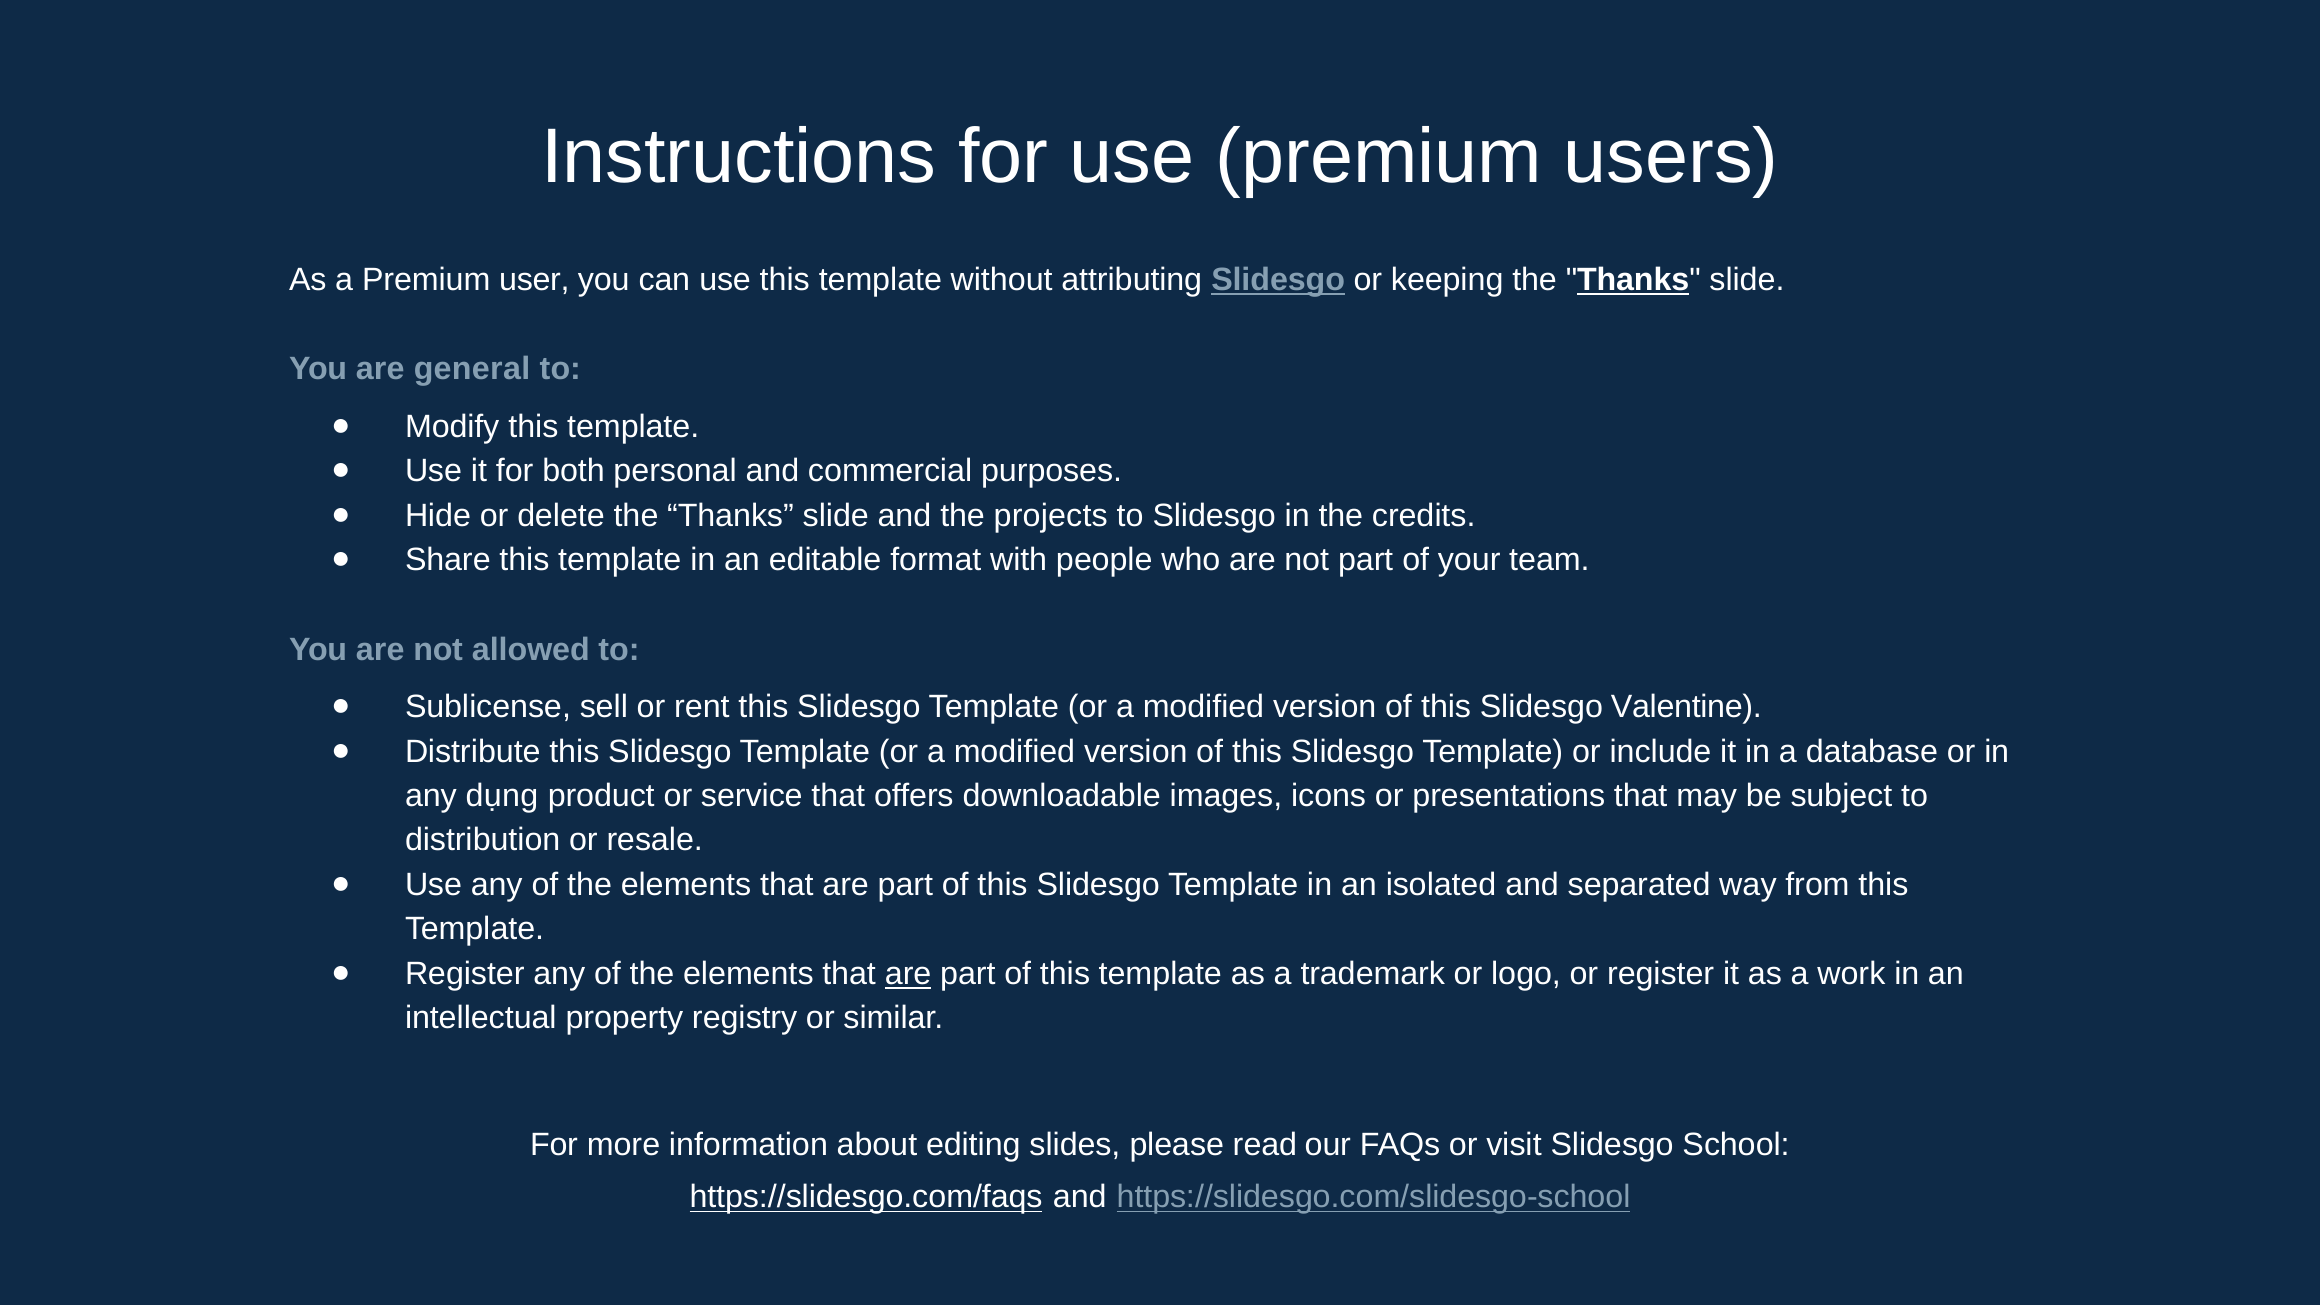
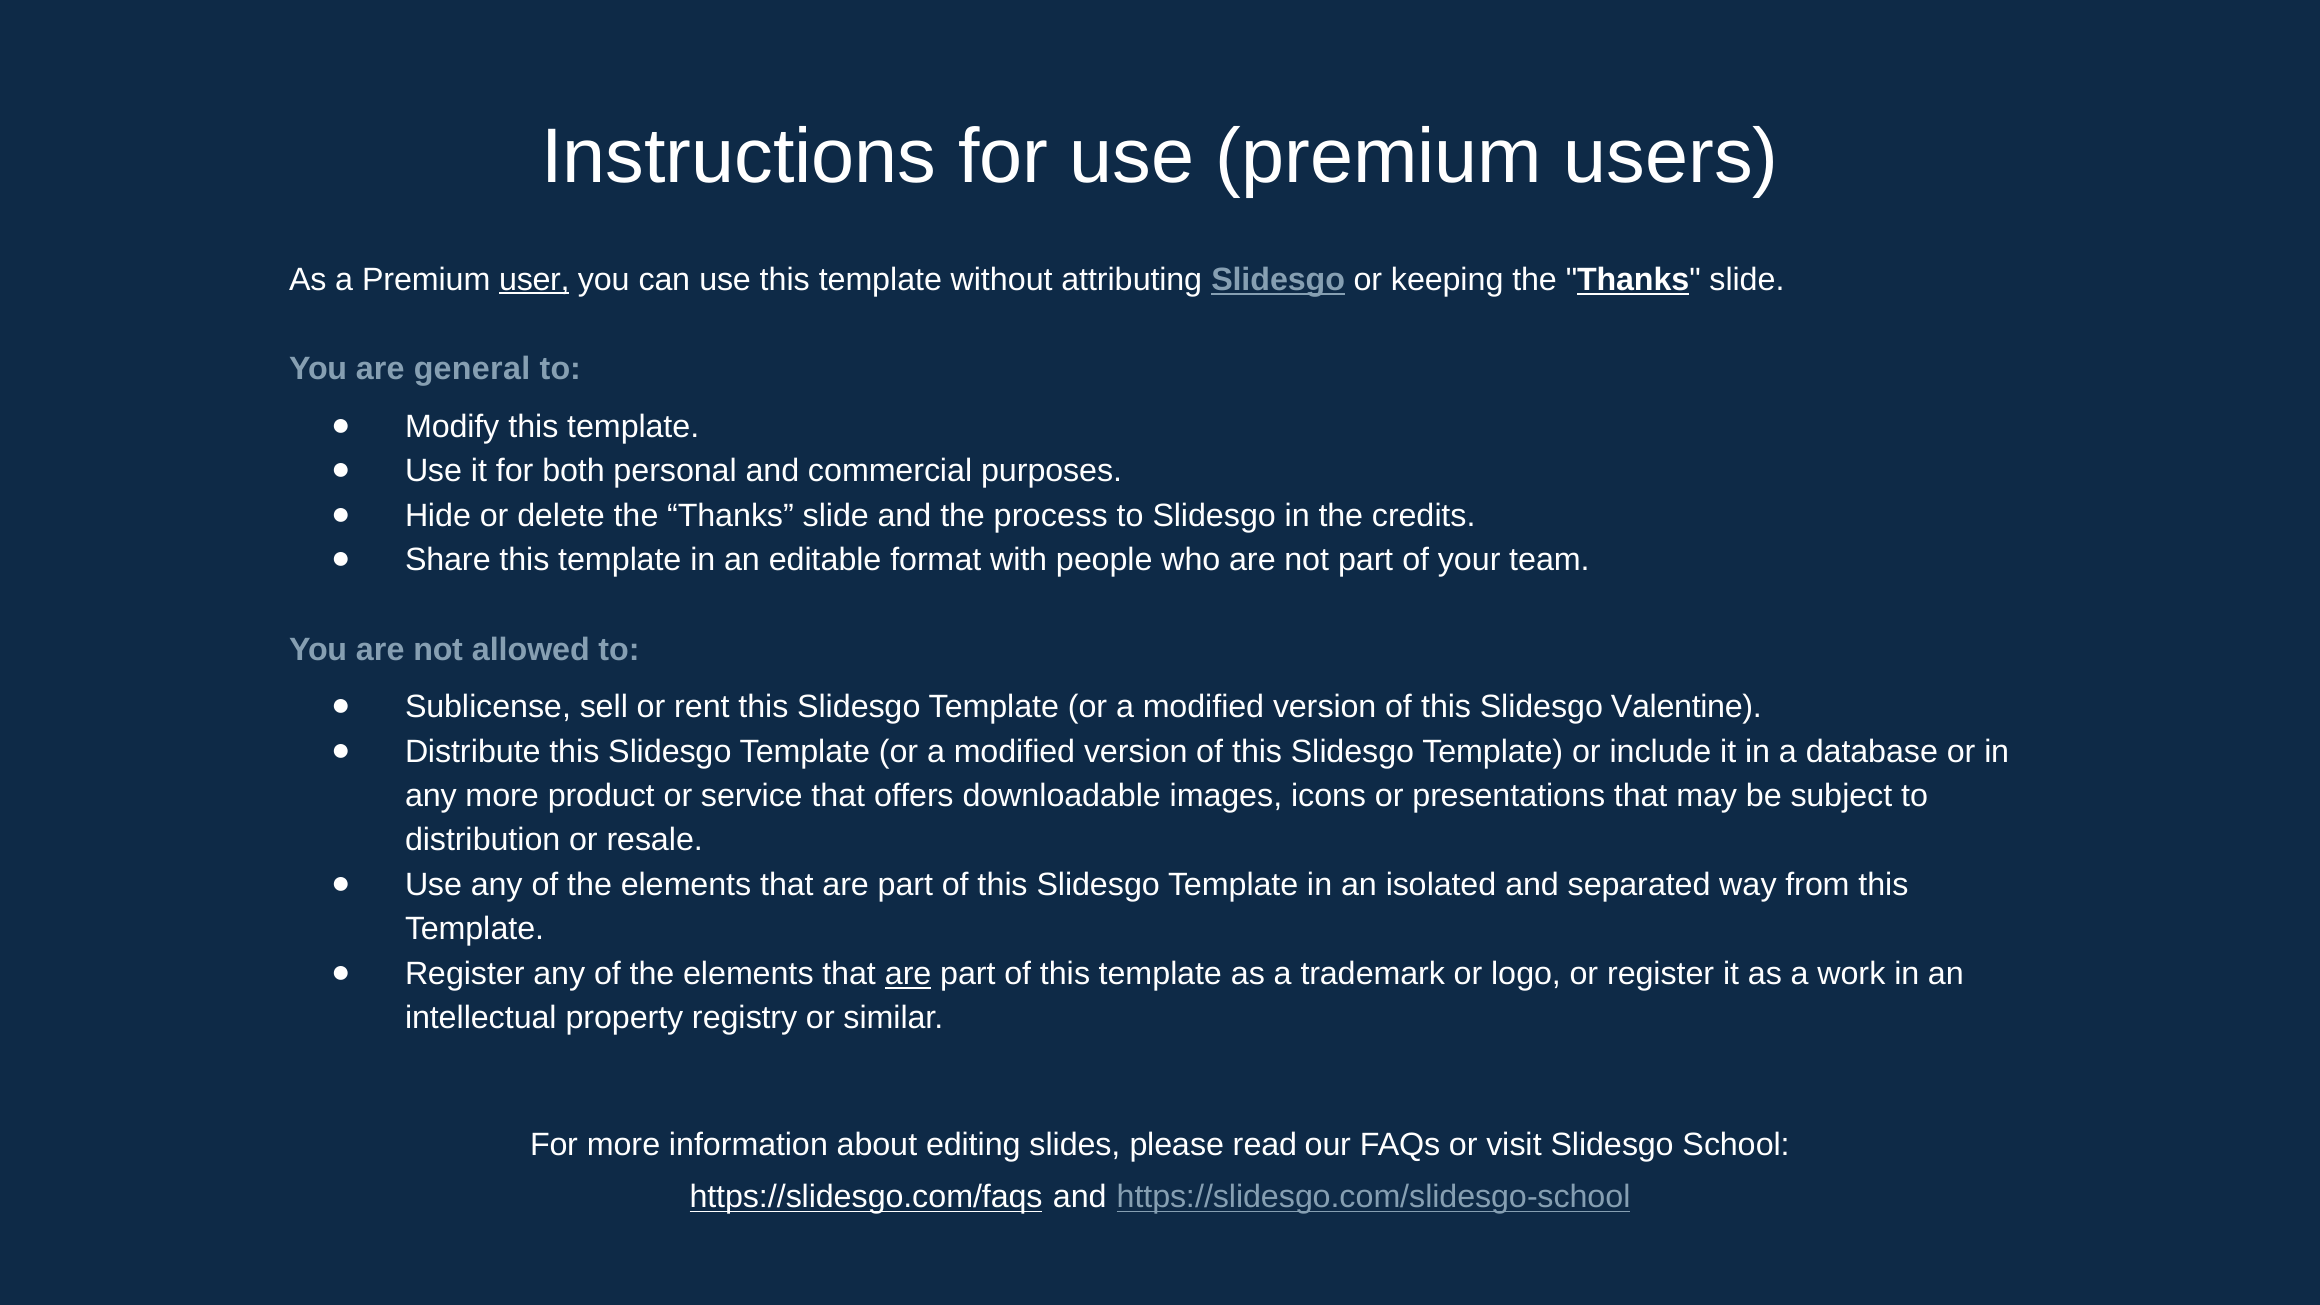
user underline: none -> present (534, 280)
projects: projects -> process (1051, 515)
any dụng: dụng -> more (502, 796)
